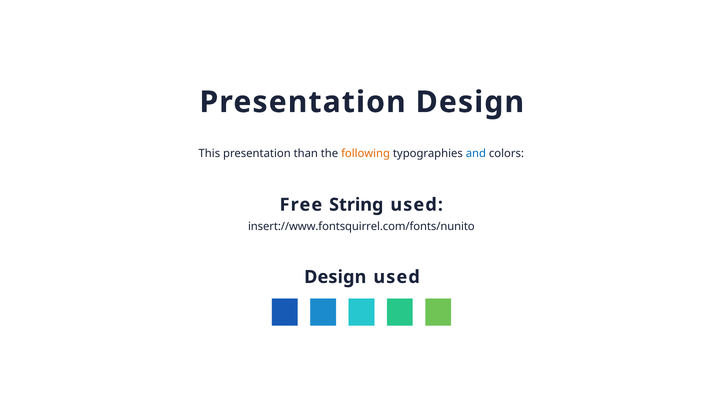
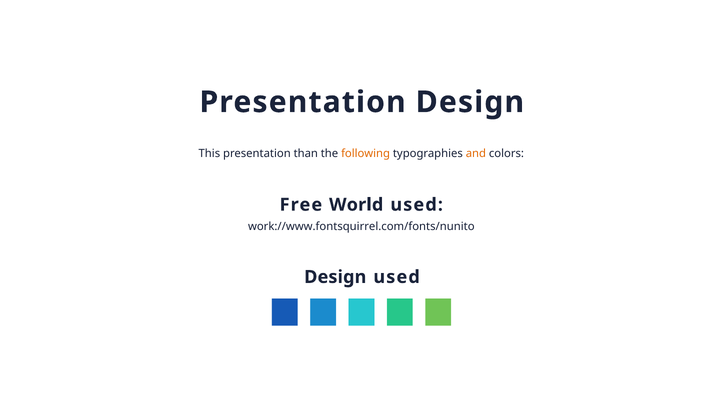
and colour: blue -> orange (476, 153)
String: String -> World (356, 205)
insert://www.fontsquirrel.com/fonts/nunito: insert://www.fontsquirrel.com/fonts/nunito -> work://www.fontsquirrel.com/fonts/nunito (361, 226)
